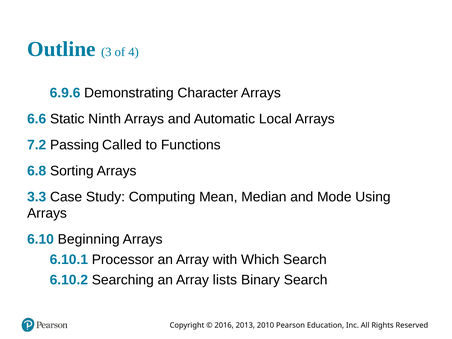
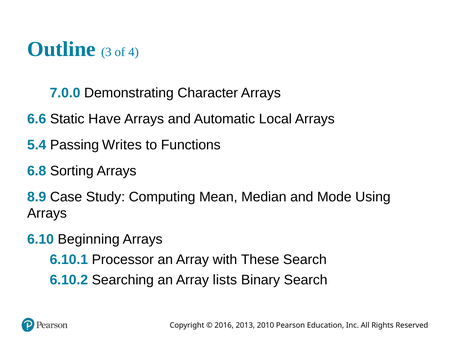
6.9.6: 6.9.6 -> 7.0.0 (65, 93)
Ninth: Ninth -> Have (105, 119)
7.2: 7.2 -> 5.4 (37, 145)
Called: Called -> Writes (122, 145)
3.3: 3.3 -> 8.9 (37, 197)
Which: Which -> These (260, 260)
